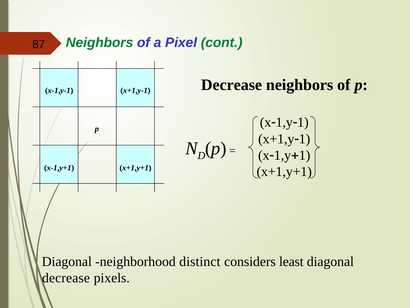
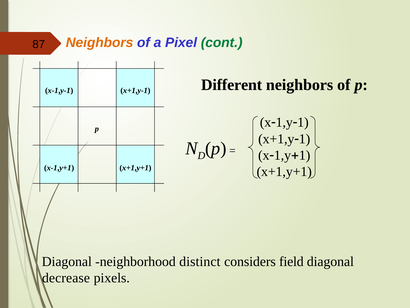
Neighbors colour: green -> orange (100, 42)
Decrease: Decrease -> Different (232, 85)
least: least -> field (291, 261)
